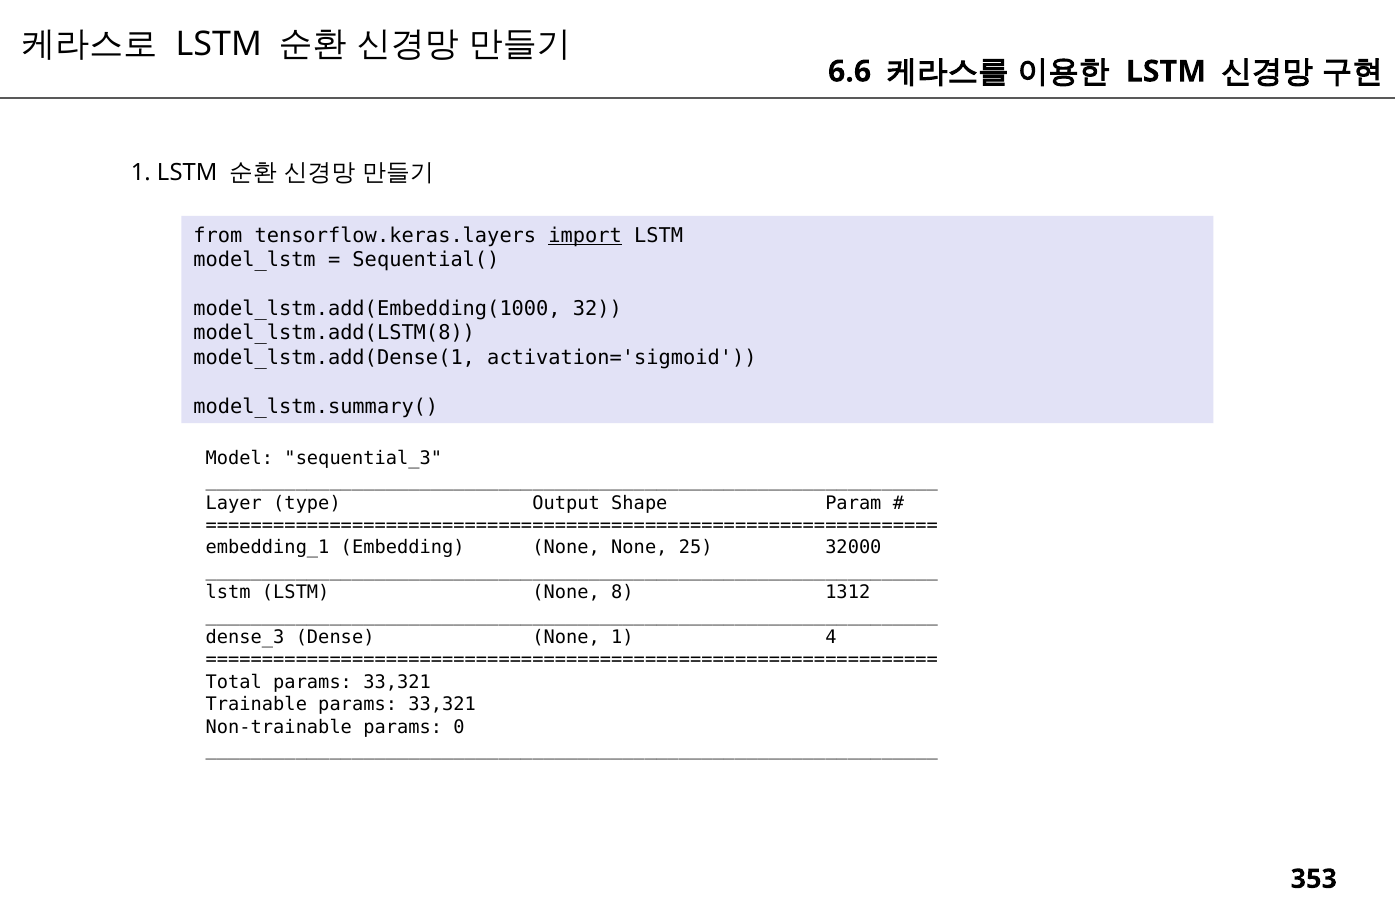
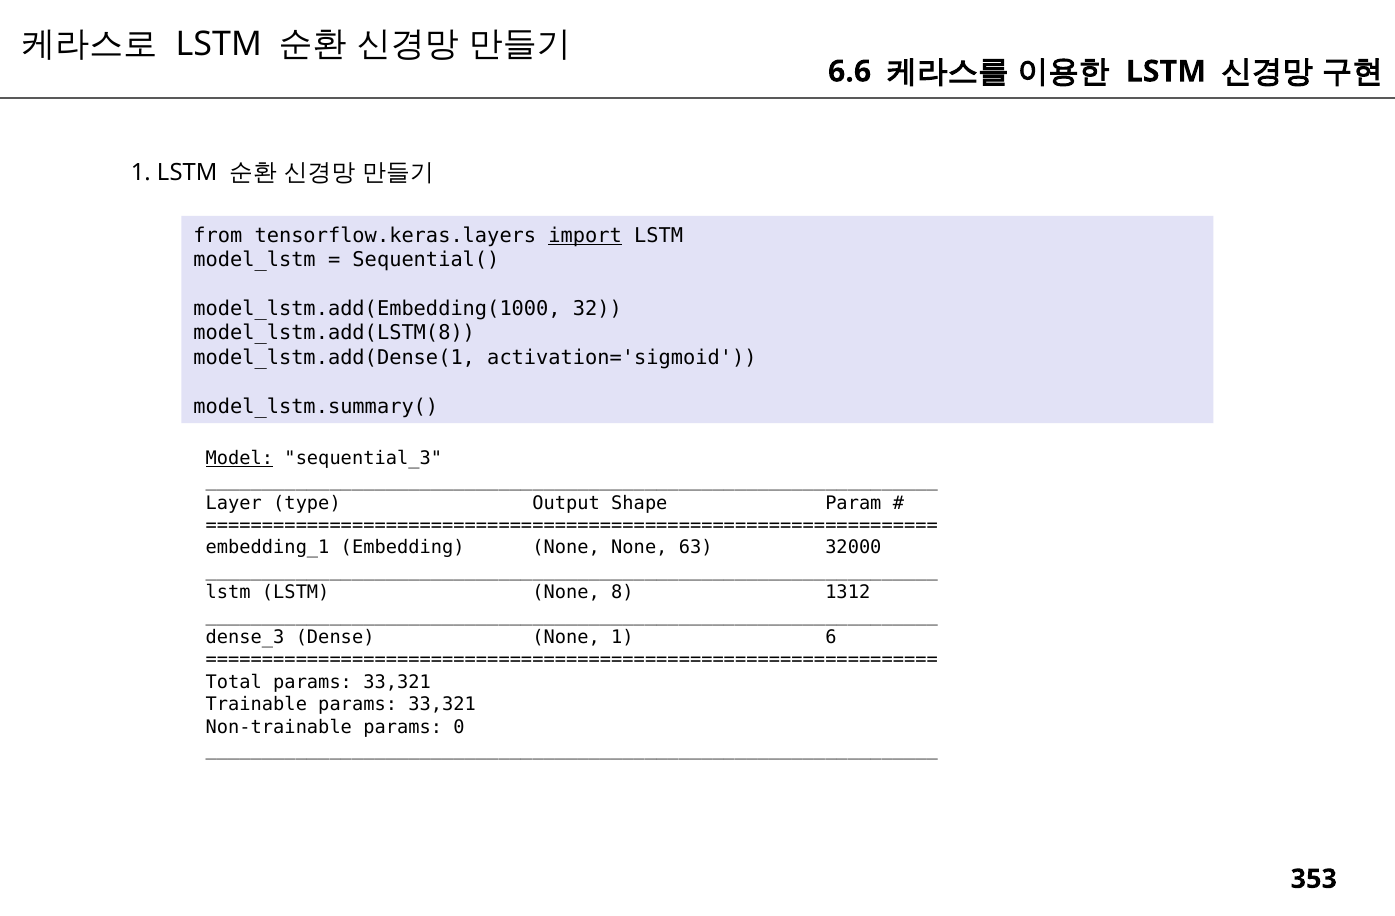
Model underline: none -> present (239, 458)
25: 25 -> 63 (696, 548)
4: 4 -> 6 (831, 638)
